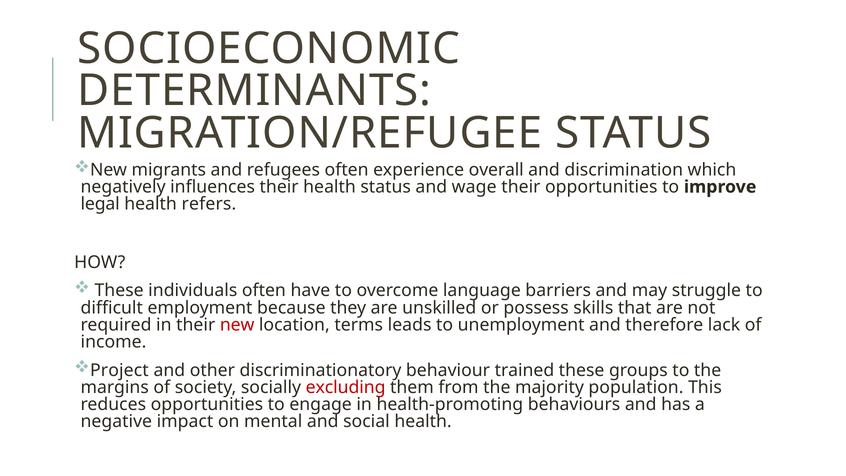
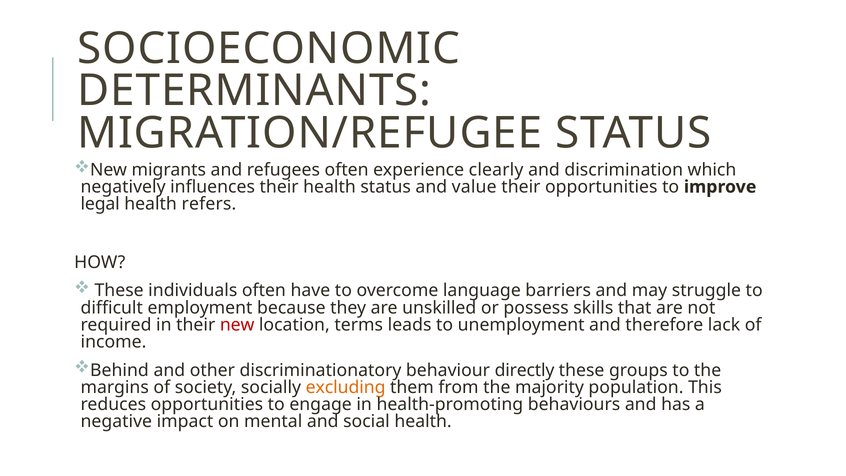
overall: overall -> clearly (496, 170)
wage: wage -> value (474, 187)
Project: Project -> Behind (119, 370)
trained: trained -> directly (525, 370)
excluding colour: red -> orange (346, 387)
